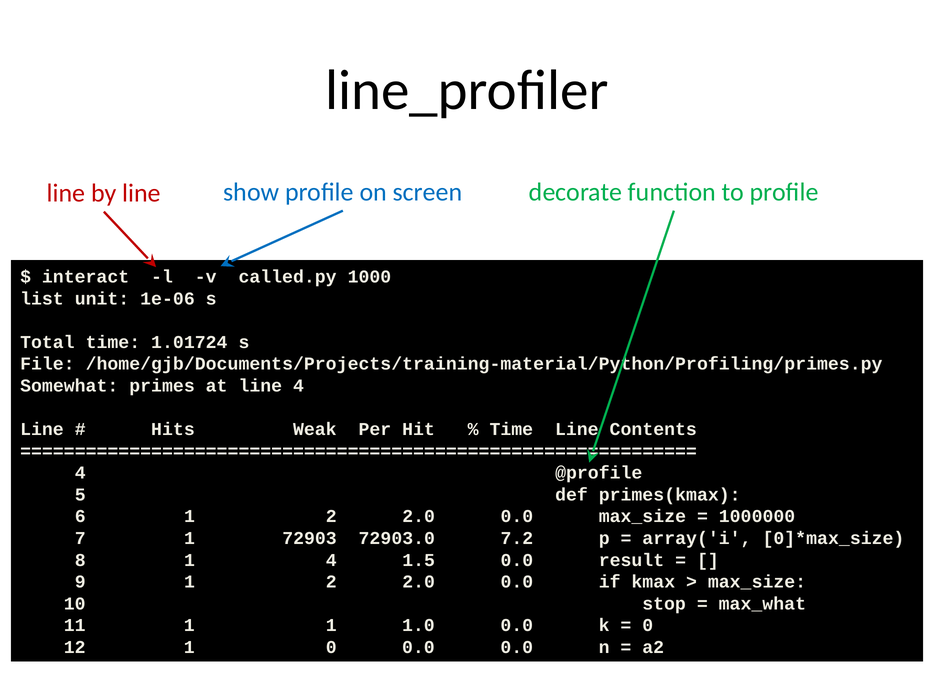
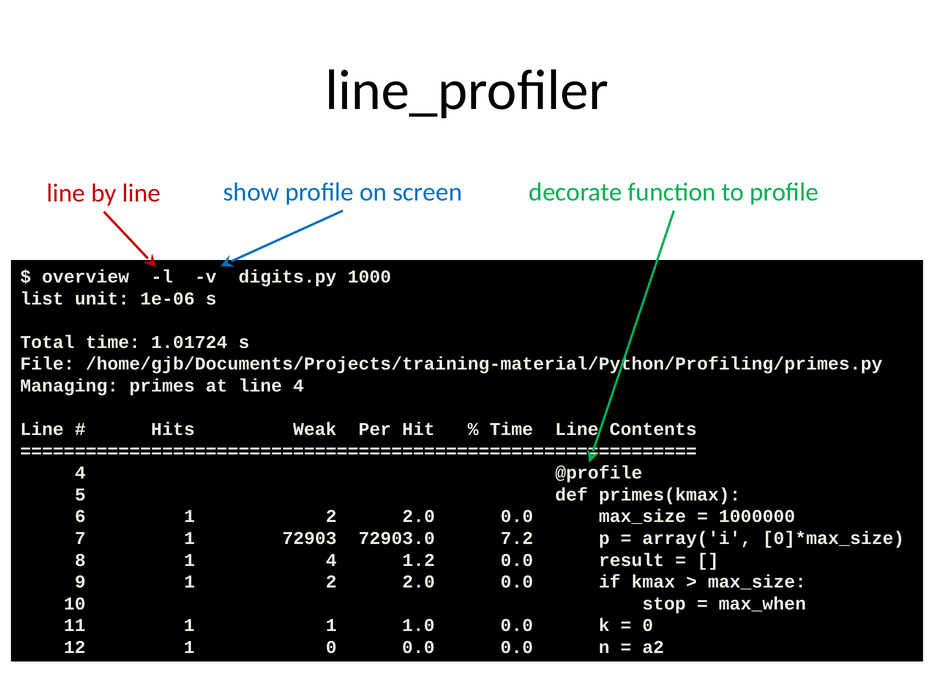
interact: interact -> overview (86, 277)
called.py: called.py -> digits.py (288, 277)
Somewhat: Somewhat -> Managing (69, 386)
1.5: 1.5 -> 1.2 (419, 560)
max_what: max_what -> max_when (762, 604)
